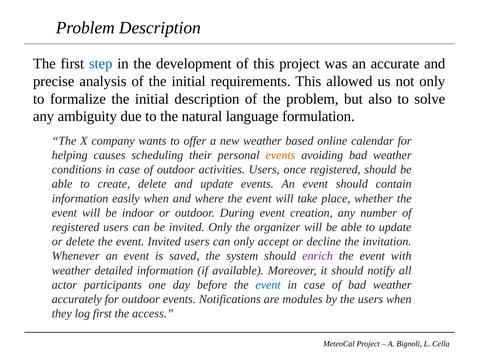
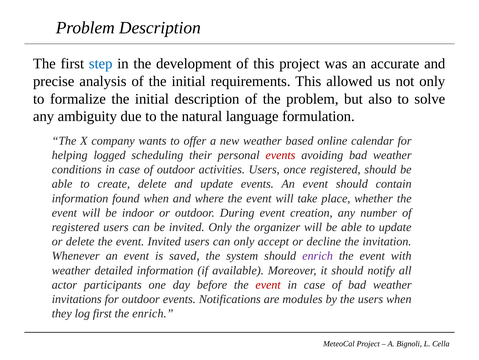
causes: causes -> logged (110, 155)
events colour: orange -> red (280, 155)
easily: easily -> found (126, 198)
event colour: blue -> red (268, 284)
accurately: accurately -> invitations (77, 299)
the access: access -> enrich (153, 313)
